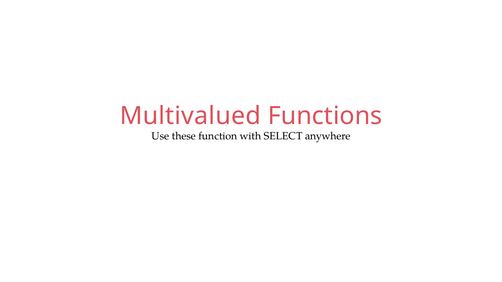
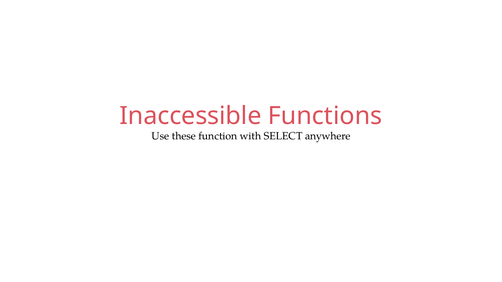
Multivalued: Multivalued -> Inaccessible (191, 116)
